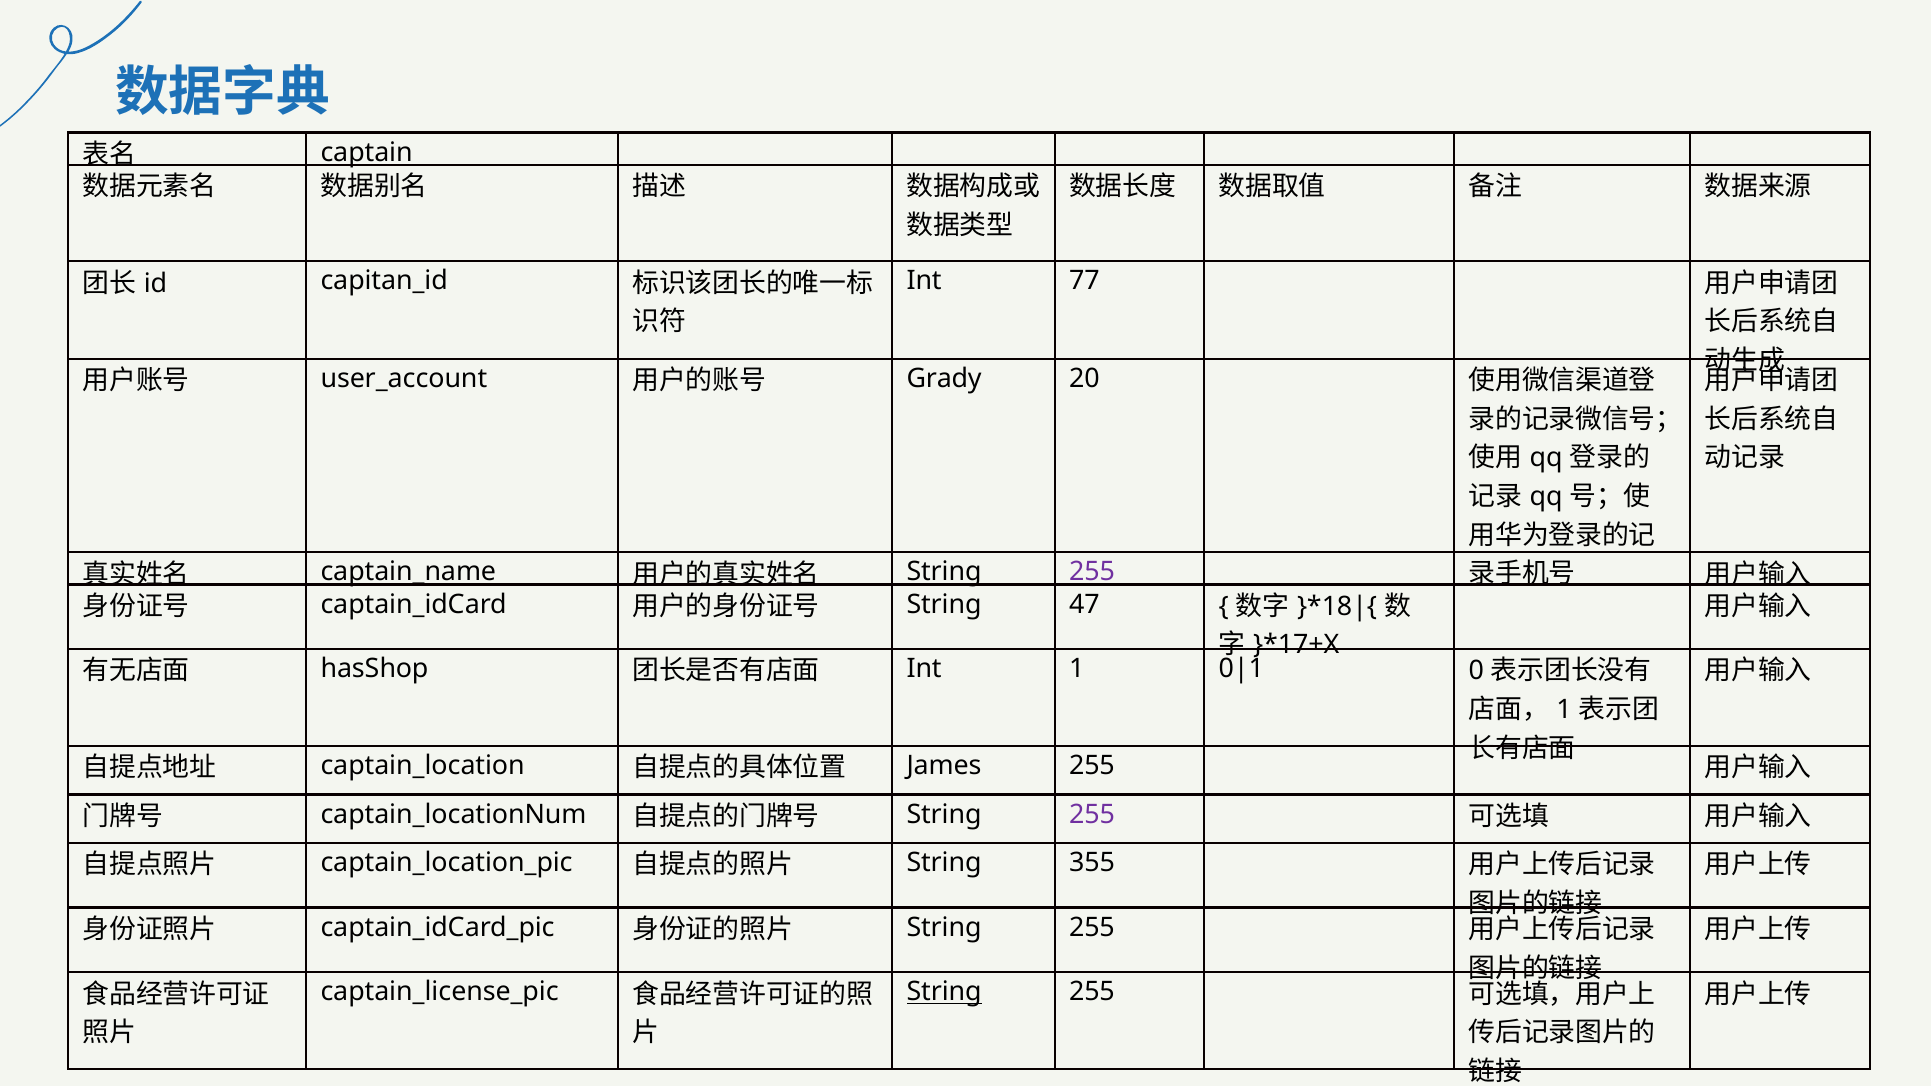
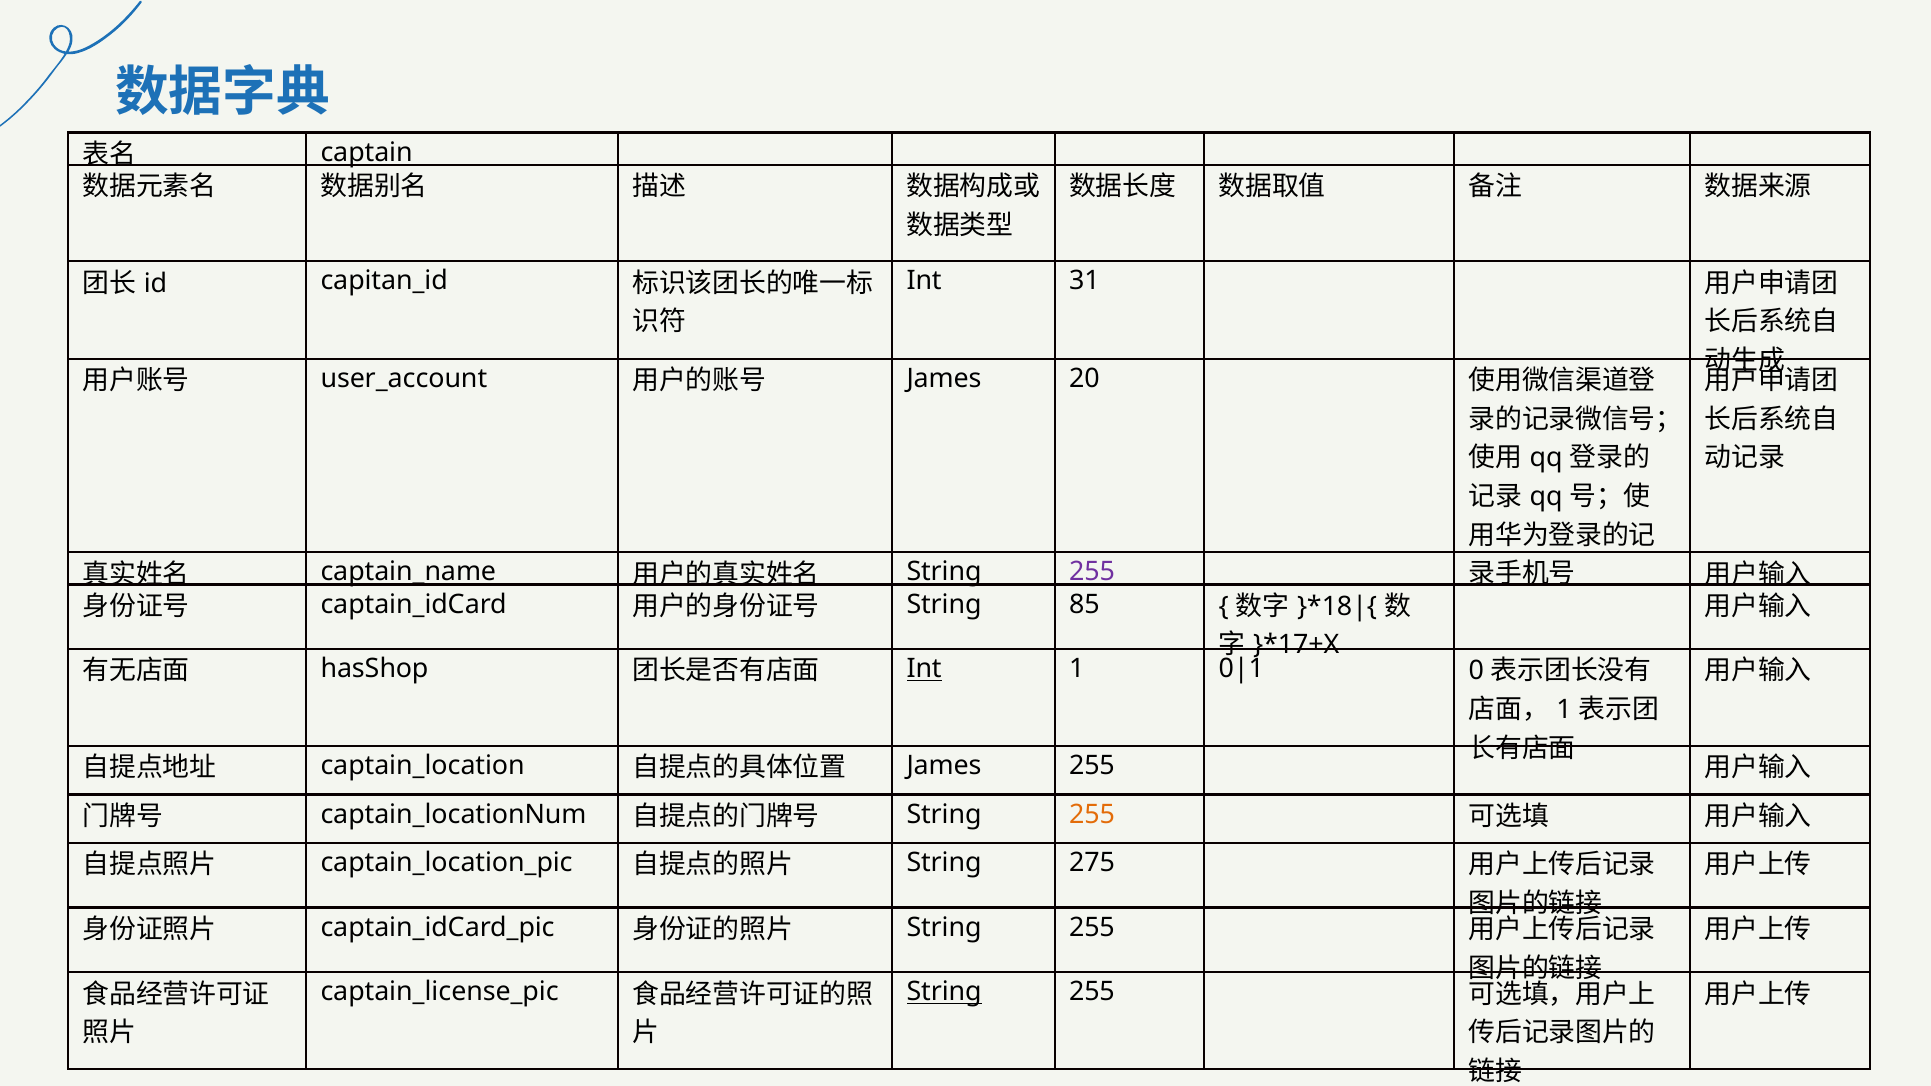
77: 77 -> 31 (1084, 281)
Grady: Grady -> James (944, 379)
47: 47 -> 85 (1084, 604)
Int underline: none -> present (924, 669)
255 colour: purple -> orange (1092, 814)
355: 355 -> 275 (1092, 863)
